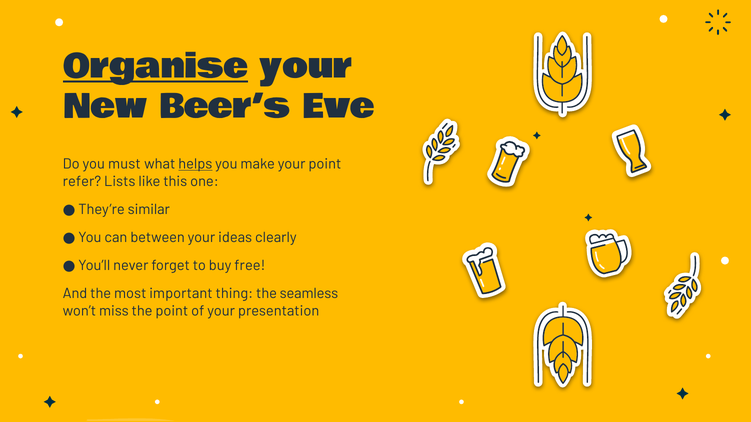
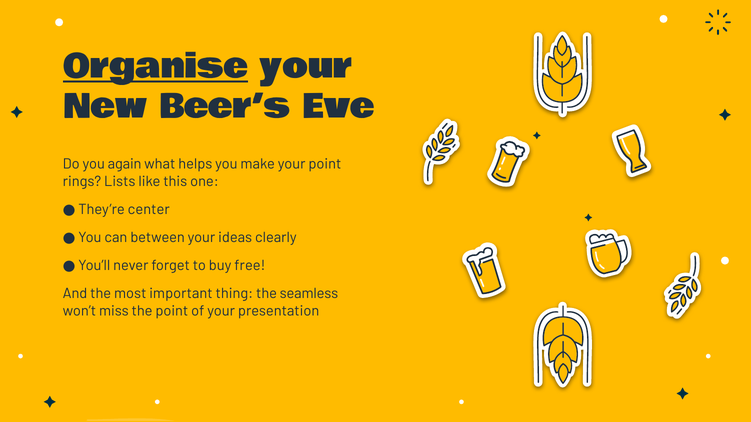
must: must -> again (125, 164)
helps underline: present -> none (195, 164)
refer: refer -> rings (82, 182)
similar: similar -> center (149, 210)
